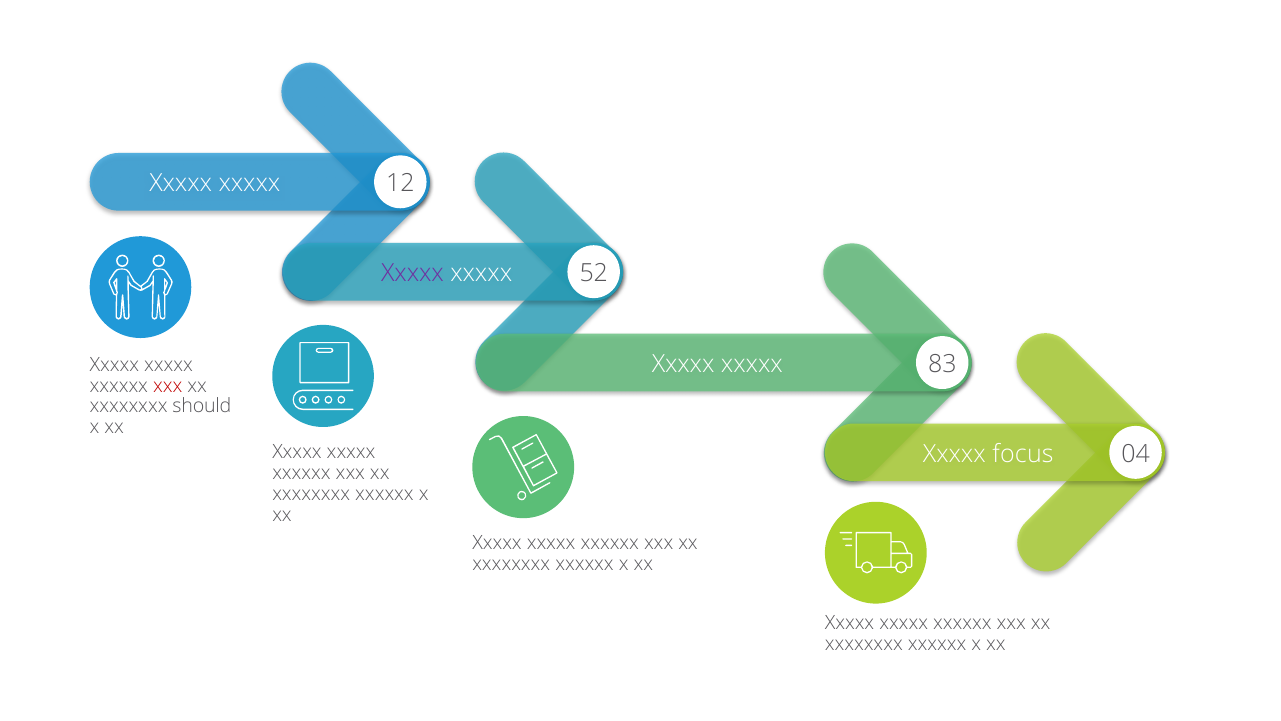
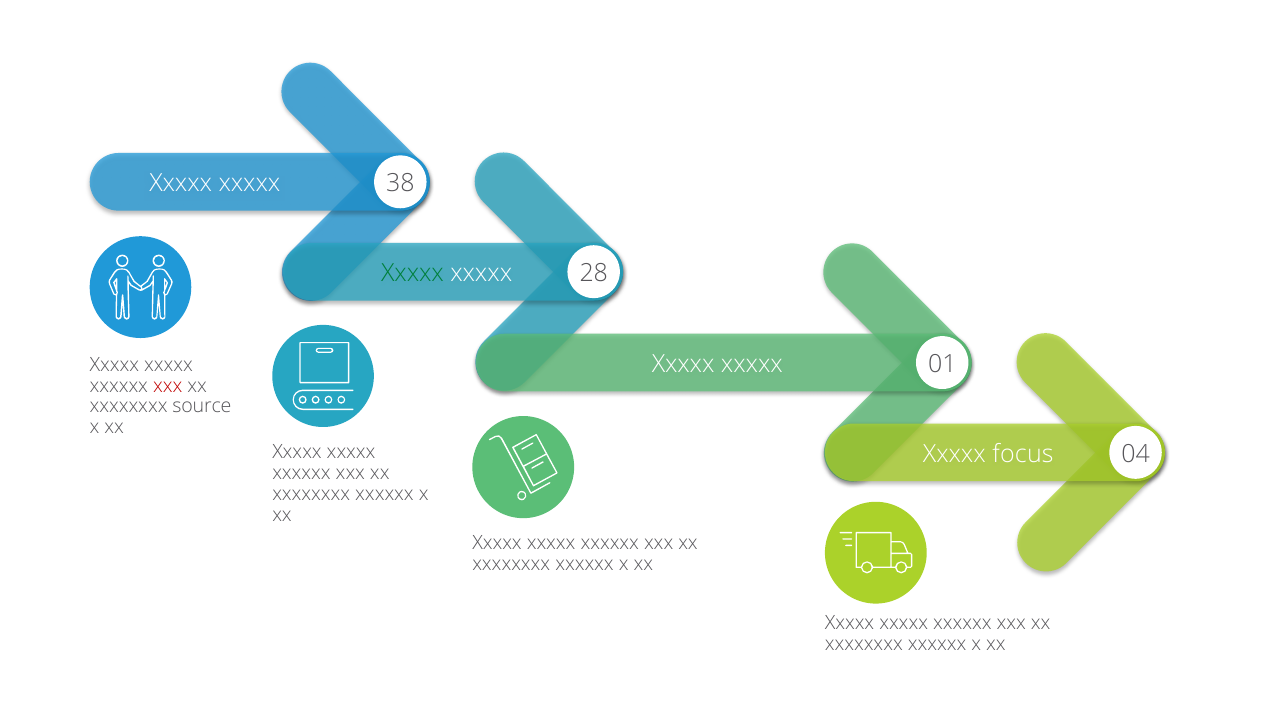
12: 12 -> 38 (400, 183)
Xxxxx colour: purple -> green (413, 273)
52: 52 -> 28 (594, 273)
83: 83 -> 01 (942, 364)
should: should -> source (202, 406)
